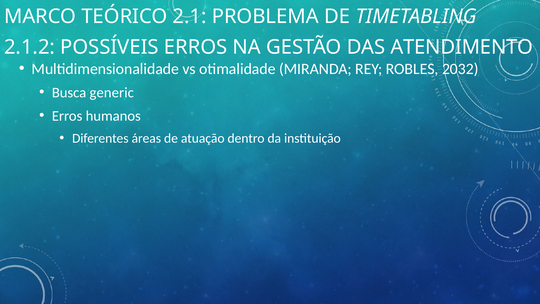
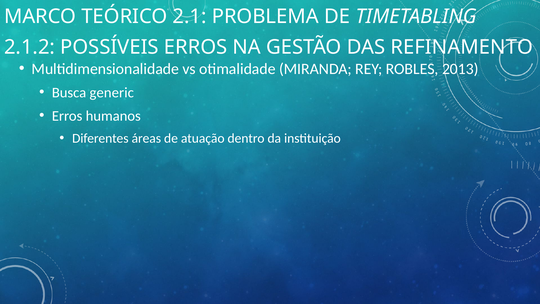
ATENDIMENTO: ATENDIMENTO -> REFINAMENTO (462, 47)
2032: 2032 -> 2013 (460, 69)
